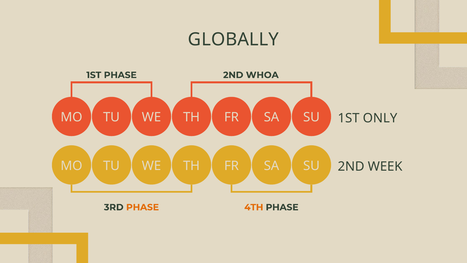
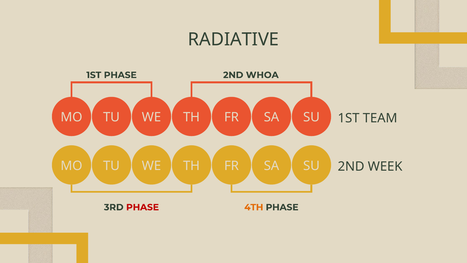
GLOBALLY: GLOBALLY -> RADIATIVE (233, 40)
ONLY: ONLY -> TEAM (380, 118)
PHASE colour: orange -> red (143, 207)
